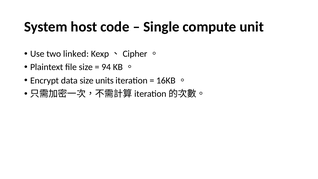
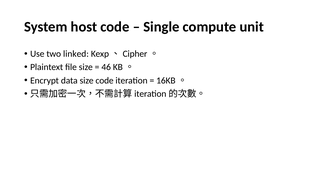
94: 94 -> 46 (106, 67)
size units: units -> code (105, 80)
